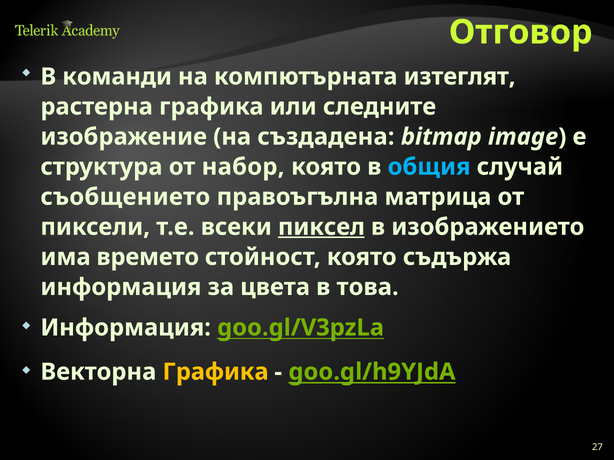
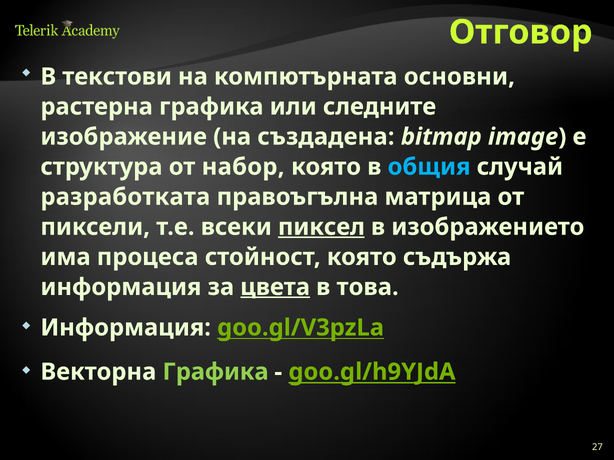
команди: команди -> текстови (117, 77)
изтеглят: изтеглят -> основни (459, 77)
съобщението: съобщението -> разработката (125, 197)
времето: времето -> процеса (148, 257)
цвета underline: none -> present (275, 287)
Графика colour: yellow -> light green (216, 372)
